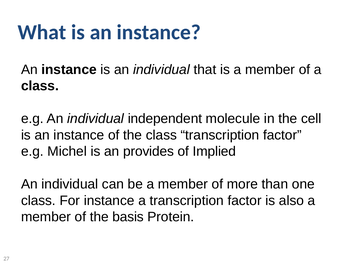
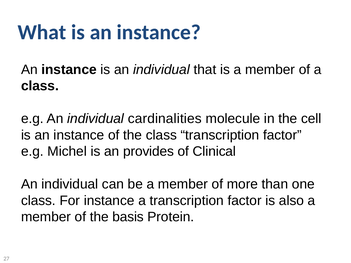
independent: independent -> cardinalities (165, 119)
Implied: Implied -> Clinical (214, 152)
